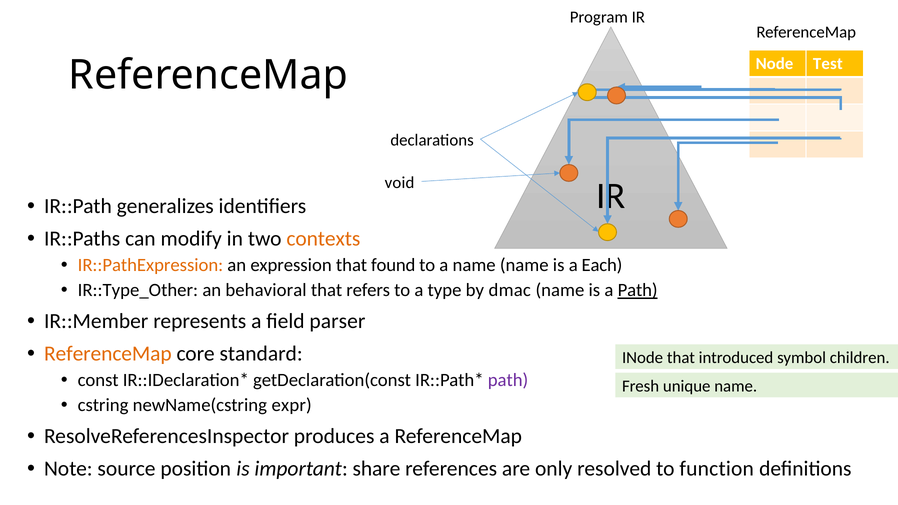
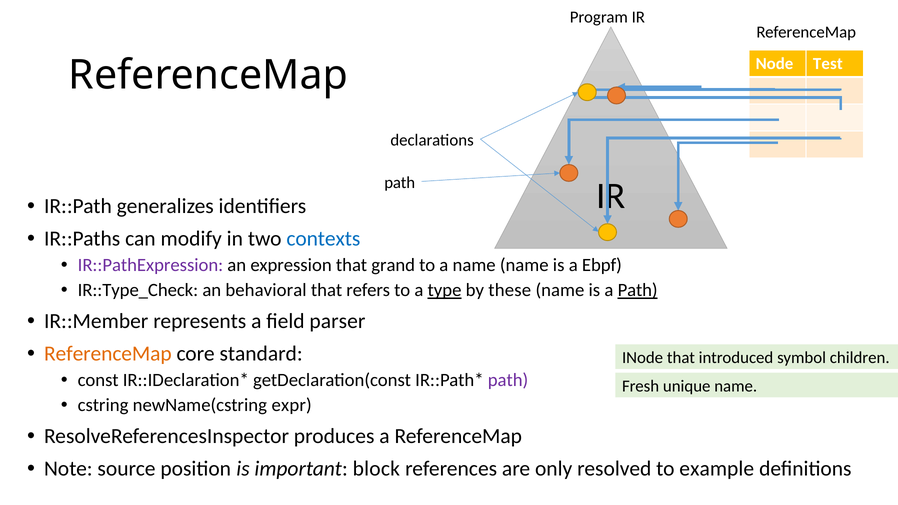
void: void -> path (400, 183)
contexts colour: orange -> blue (323, 239)
IR::PathExpression colour: orange -> purple (150, 265)
found: found -> grand (393, 265)
Each: Each -> Ebpf (602, 265)
IR::Type_Other: IR::Type_Other -> IR::Type_Check (138, 290)
type underline: none -> present (445, 290)
dmac: dmac -> these (510, 290)
share: share -> block (376, 469)
function: function -> example (717, 469)
